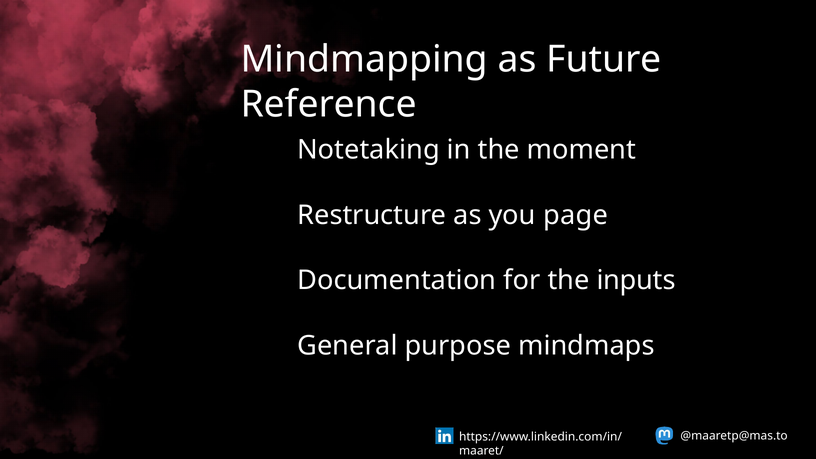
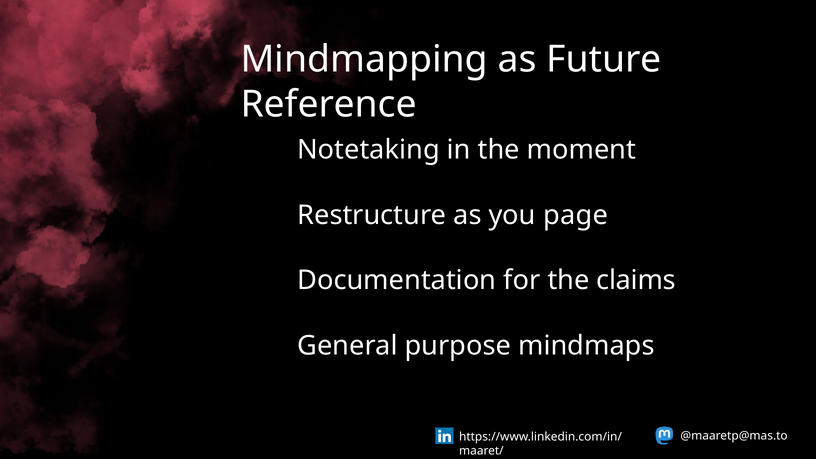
inputs: inputs -> claims (636, 280)
